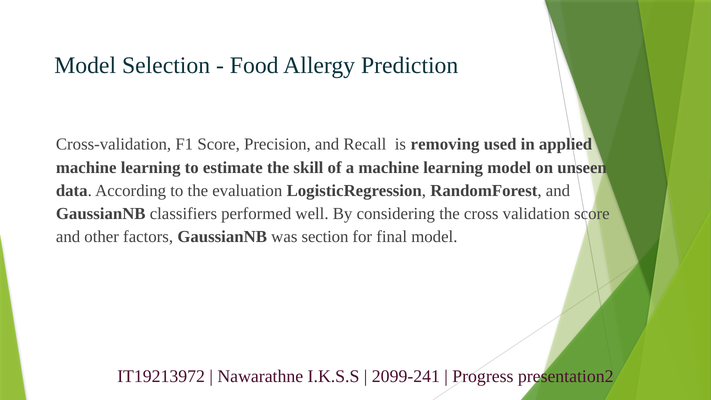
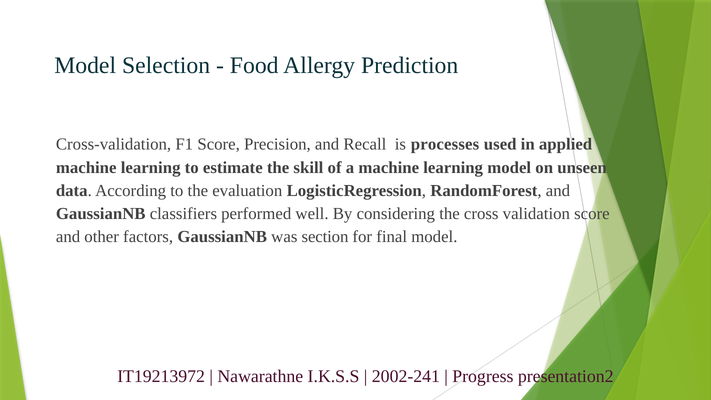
removing: removing -> processes (445, 144)
2099-241: 2099-241 -> 2002-241 (406, 377)
